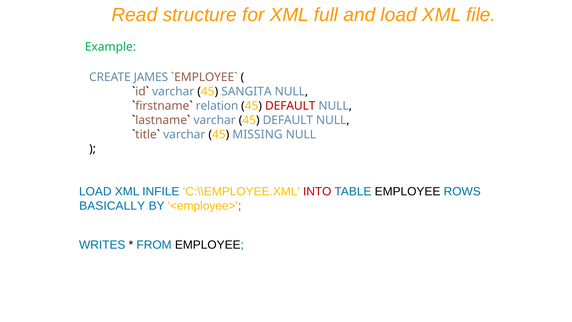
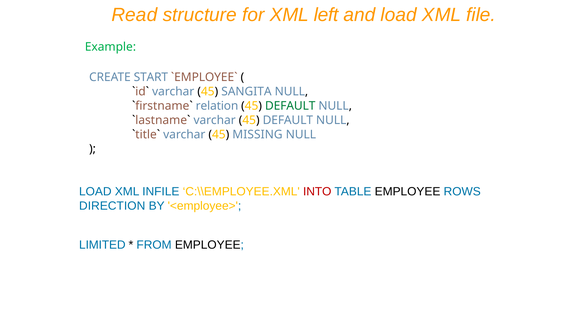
full: full -> left (326, 15)
JAMES: JAMES -> START (151, 77)
DEFAULT colour: red -> green (290, 106)
BASICALLY: BASICALLY -> DIRECTION (112, 206)
WRITES: WRITES -> LIMITED (102, 245)
